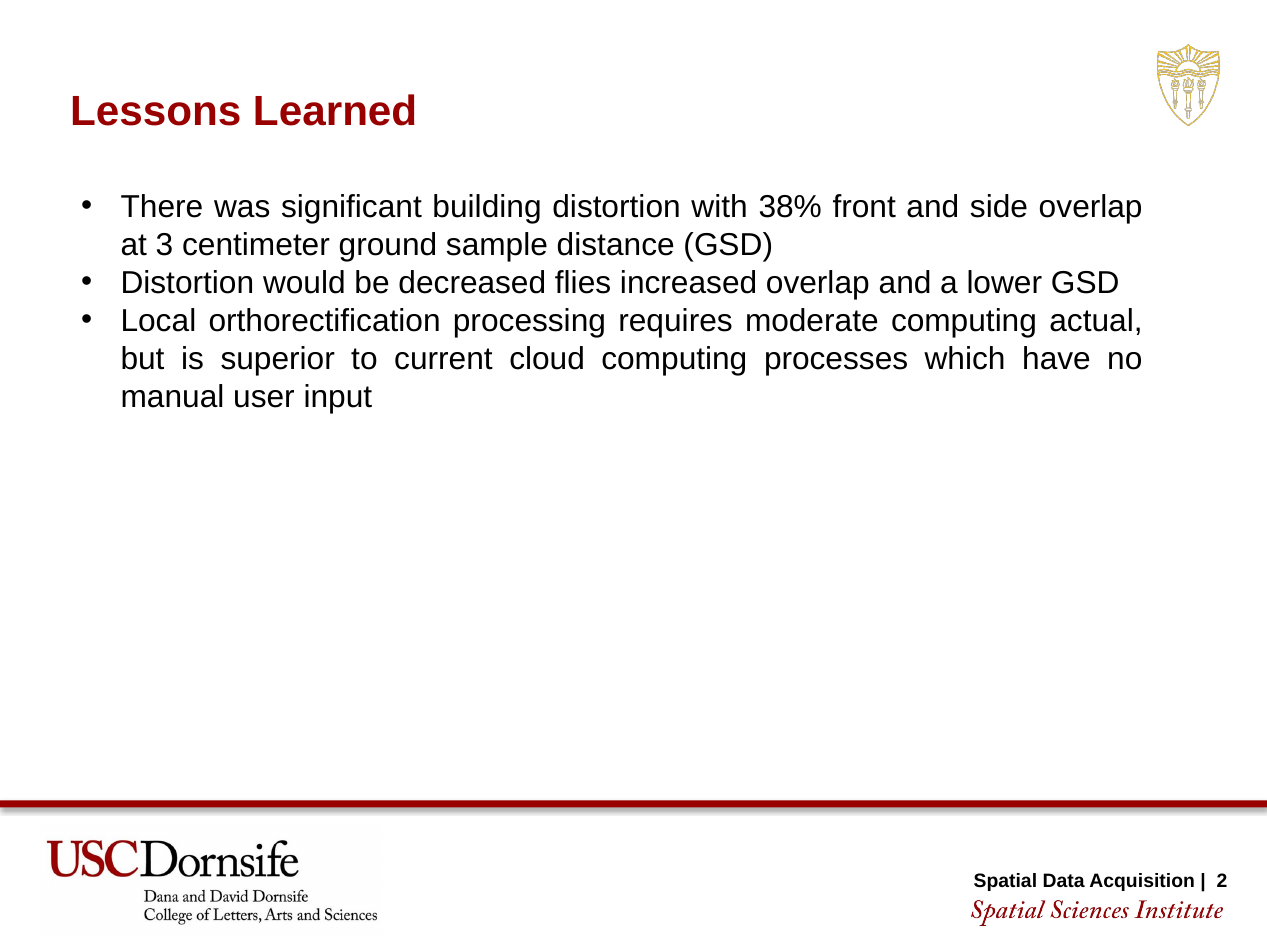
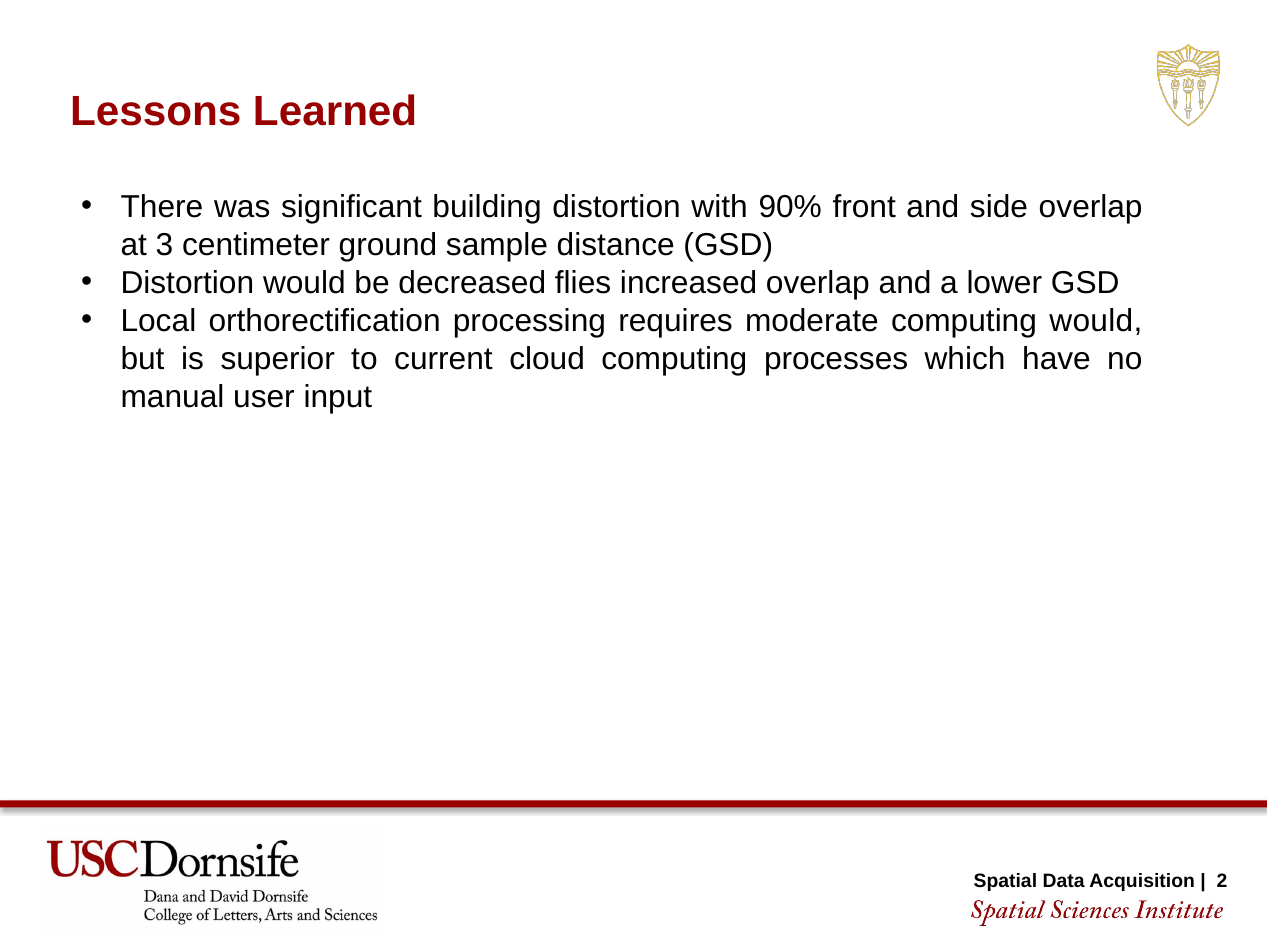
38%: 38% -> 90% (790, 207)
computing actual: actual -> would (1096, 321)
